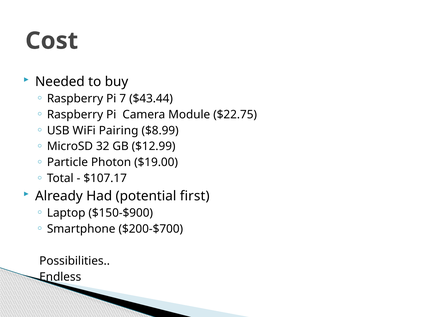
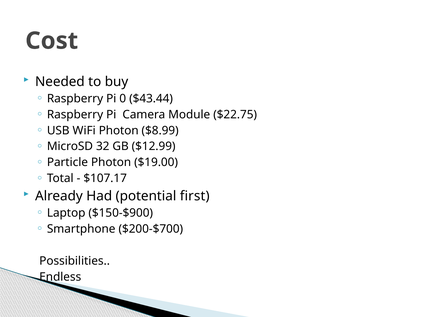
7: 7 -> 0 (123, 98)
WiFi Pairing: Pairing -> Photon (119, 130)
